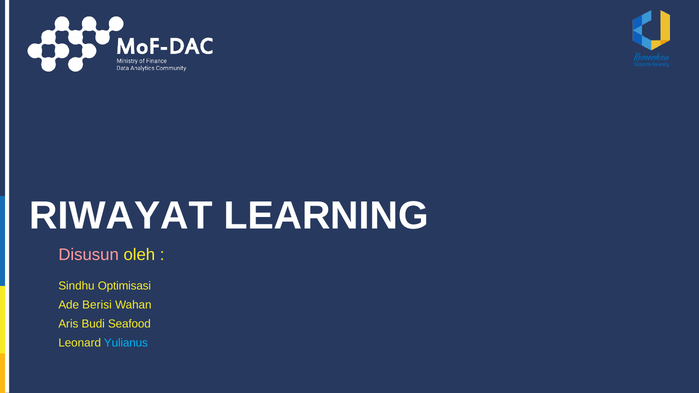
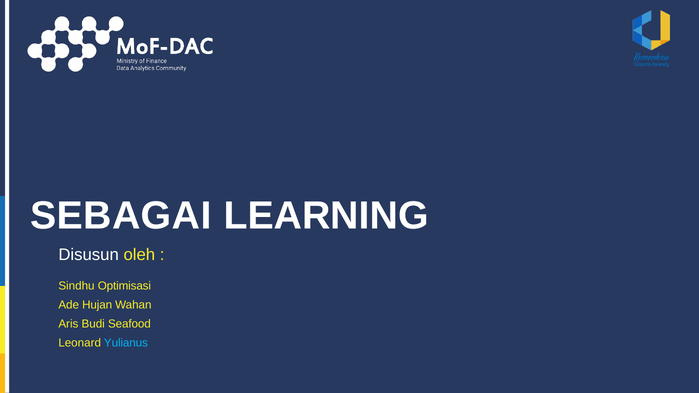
RIWAYAT: RIWAYAT -> SEBAGAI (121, 216)
Disusun colour: pink -> white (89, 255)
Berisi: Berisi -> Hujan (97, 305)
